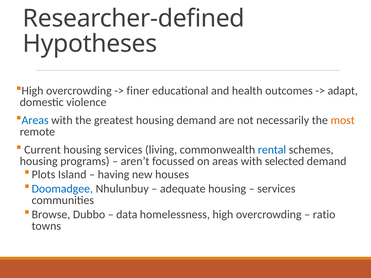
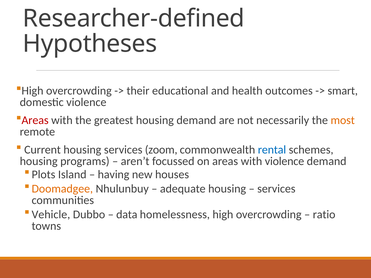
finer: finer -> their (138, 91)
adapt: adapt -> smart (343, 91)
Areas colour: blue -> red (35, 120)
living: living -> zoom (161, 150)
with selected: selected -> violence (284, 161)
Doomadgee colour: blue -> orange (62, 189)
Browse: Browse -> Vehicle (51, 215)
